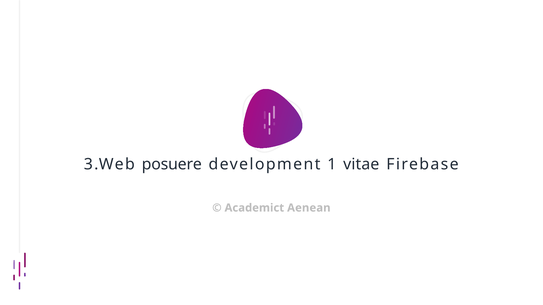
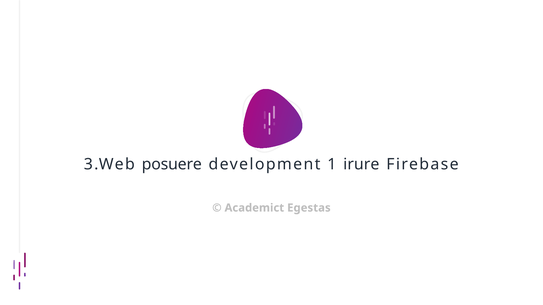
vitae: vitae -> irure (361, 164)
Aenean: Aenean -> Egestas (309, 208)
